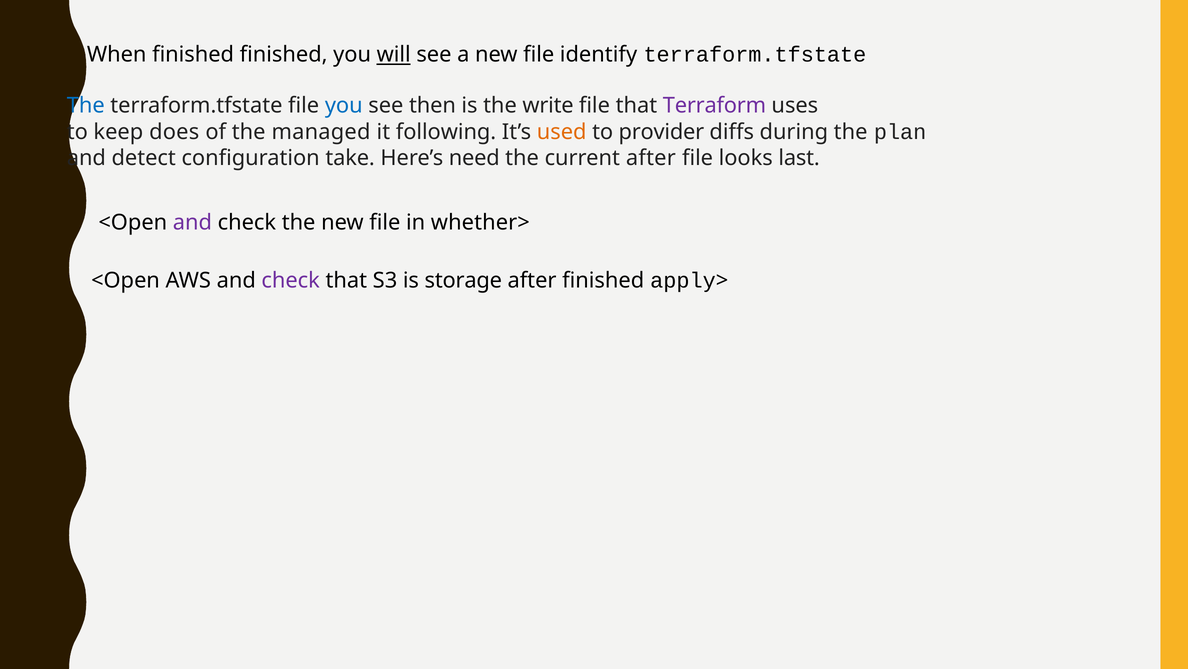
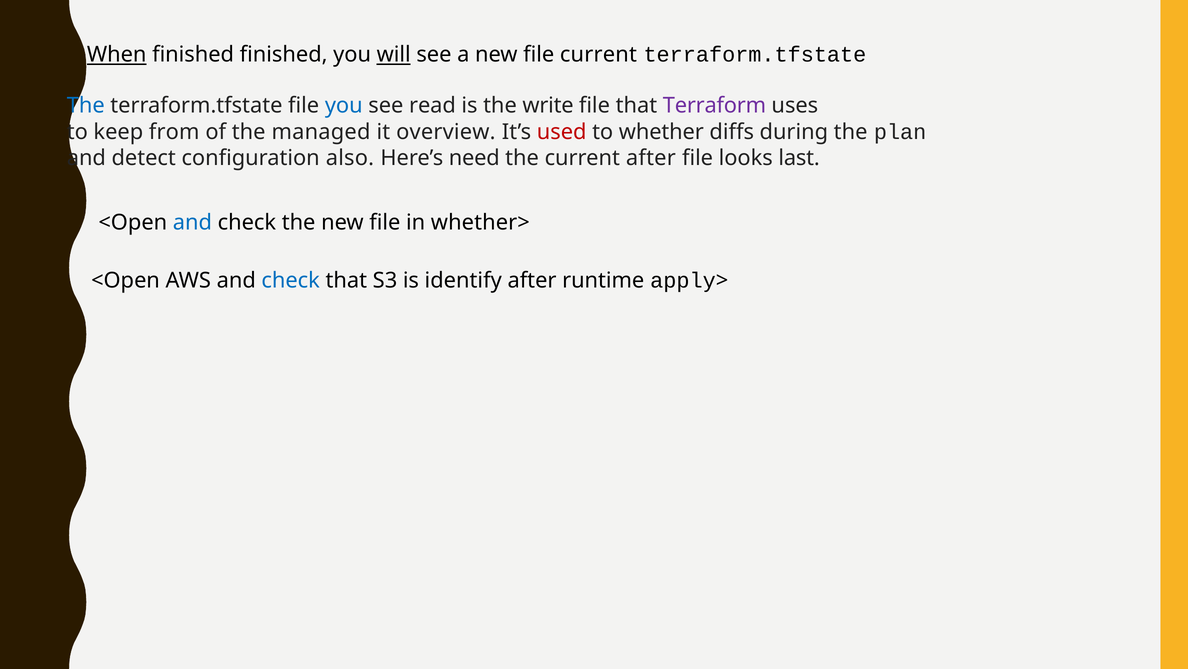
When underline: none -> present (117, 55)
file identify: identify -> current (598, 55)
then: then -> read (432, 106)
does: does -> from (174, 132)
following: following -> overview (446, 132)
used colour: orange -> red (562, 132)
provider: provider -> whether (661, 132)
take: take -> also (350, 158)
and colour: purple -> blue (192, 222)
check colour: purple -> blue (291, 280)
storage: storage -> identify (463, 280)
after finished: finished -> runtime (603, 280)
